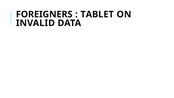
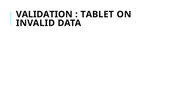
FOREIGNERS: FOREIGNERS -> VALIDATION (44, 14)
